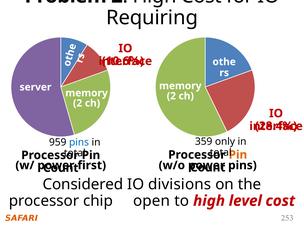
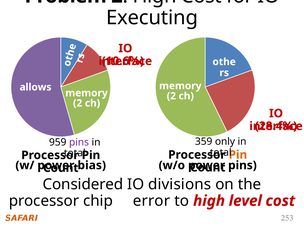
Requiring: Requiring -> Executing (152, 18)
server: server -> allows (36, 87)
pins colour: blue -> purple (79, 142)
first: first -> bias (92, 165)
open: open -> error (152, 201)
